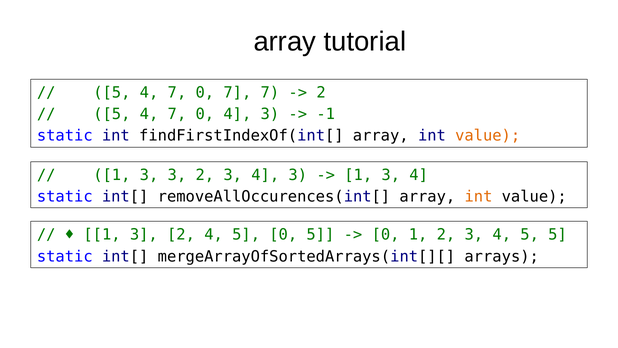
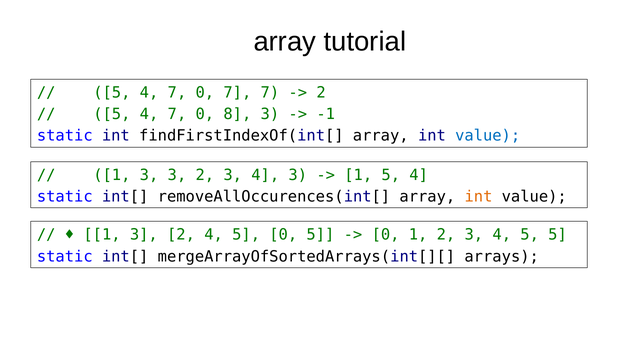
0 4: 4 -> 8 (237, 114)
value colour: orange -> blue (488, 136)
3: 3 -> 5 (391, 175)
